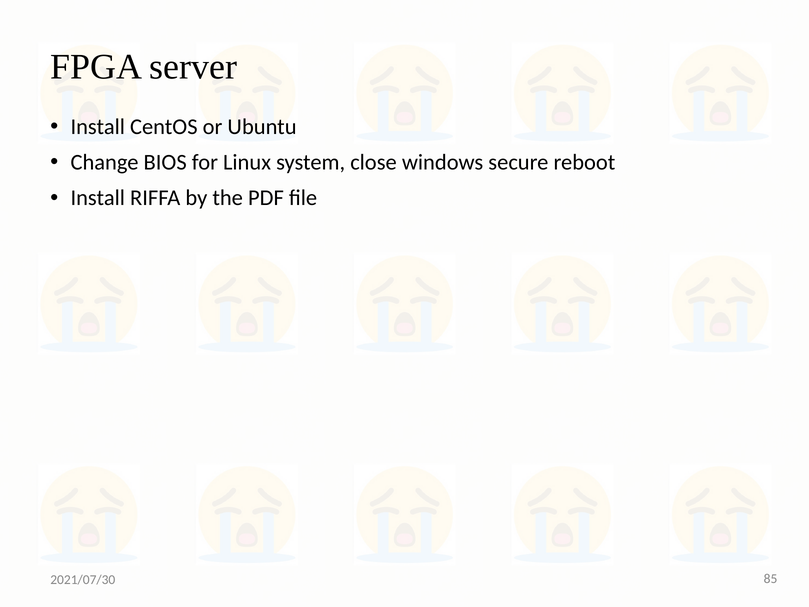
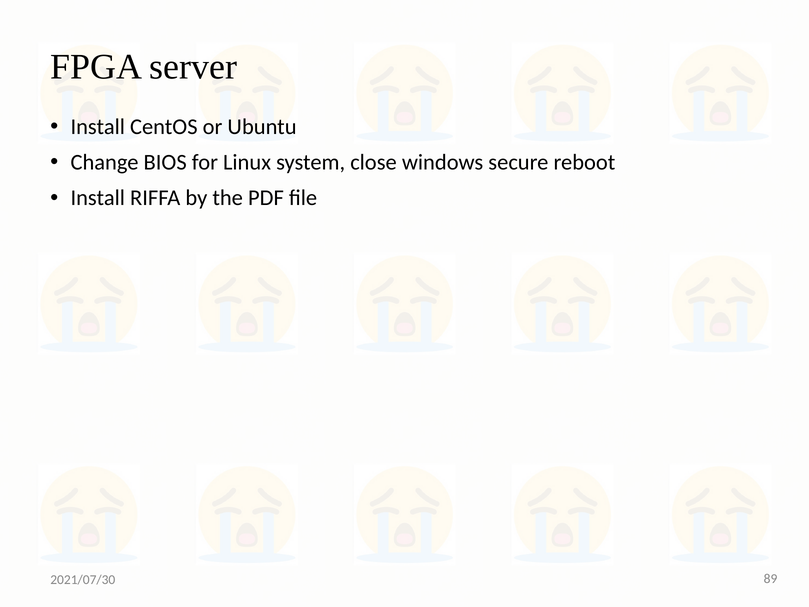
85: 85 -> 89 (771, 578)
